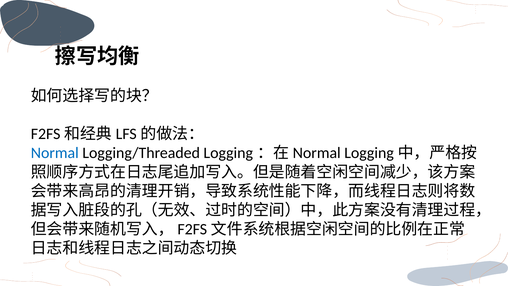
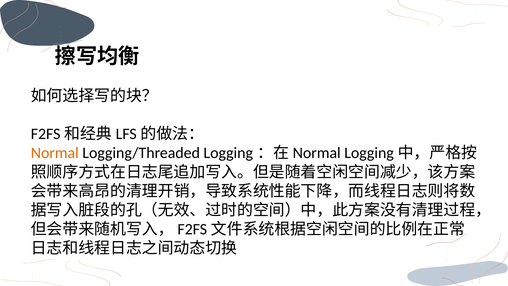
Normal colour: blue -> orange (55, 153)
